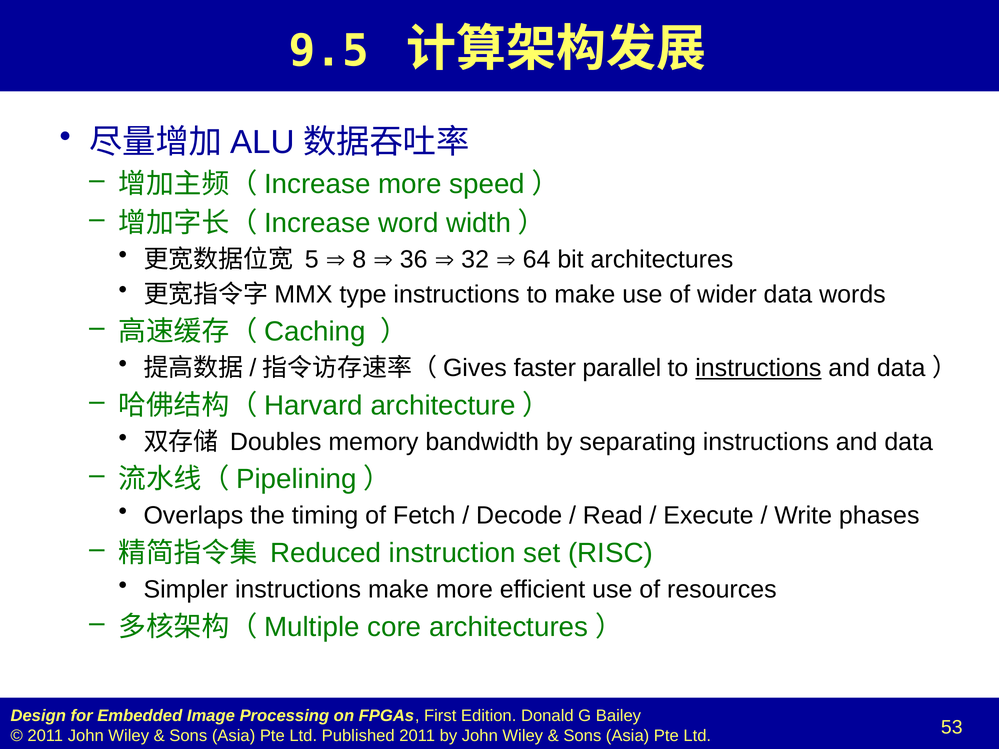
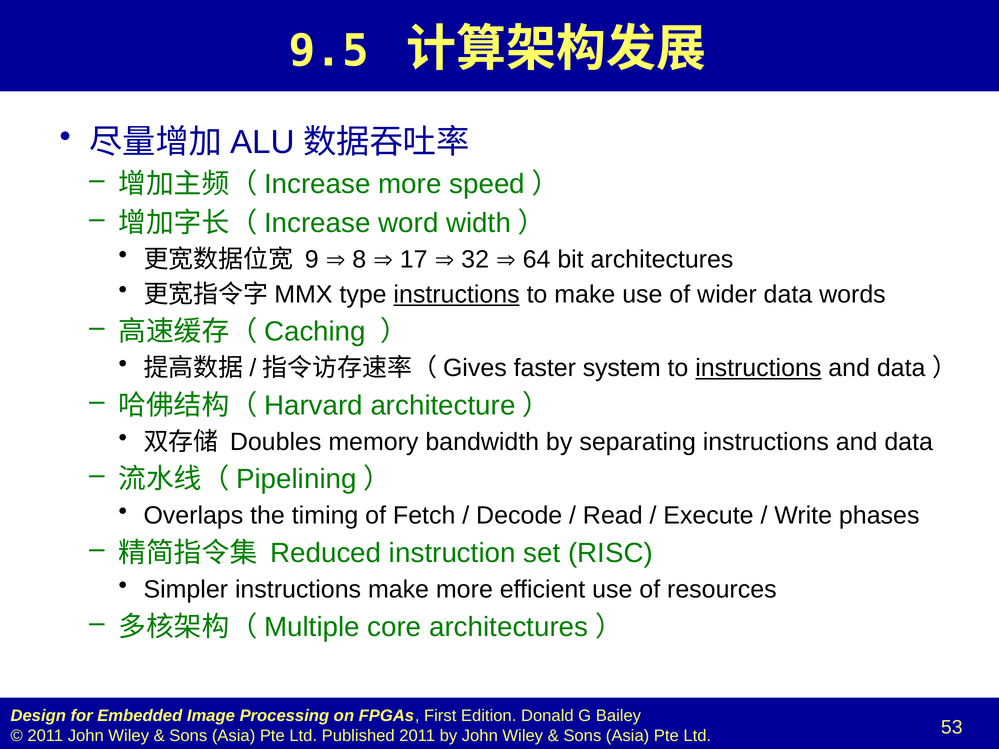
5: 5 -> 9 (312, 259)
36: 36 -> 17 (414, 259)
instructions underline: none -> present (457, 294)
parallel: parallel -> system (622, 368)
